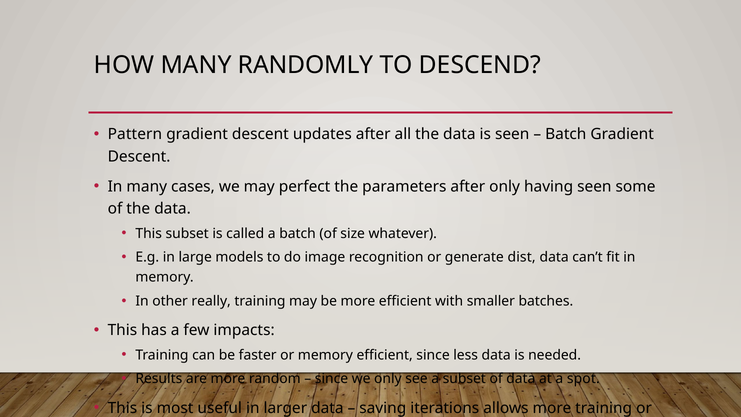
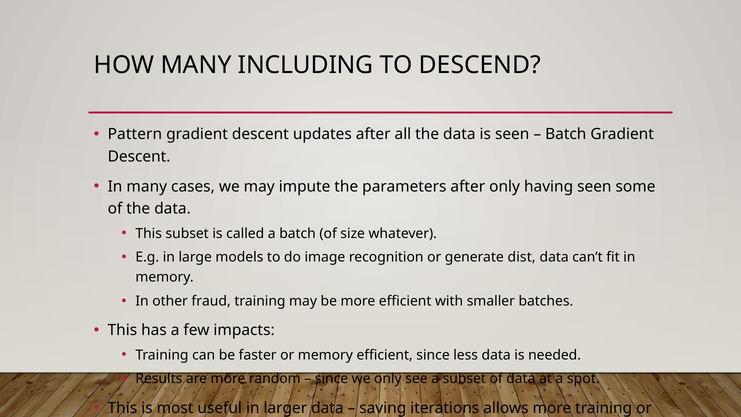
RANDOMLY: RANDOMLY -> INCLUDING (306, 65)
perfect: perfect -> impute (305, 186)
really: really -> fraud (211, 301)
